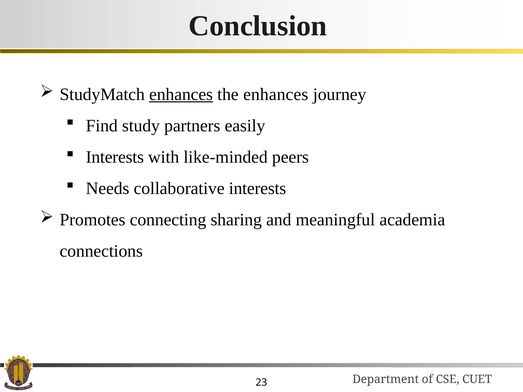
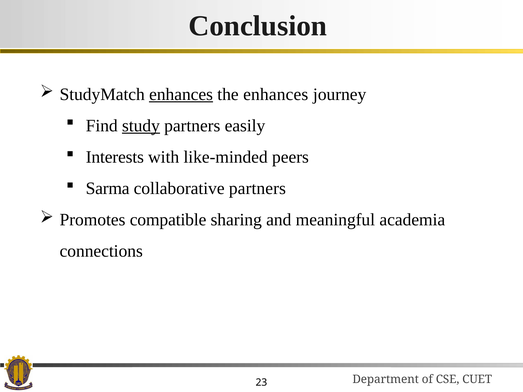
study underline: none -> present (141, 126)
Needs: Needs -> Sarma (108, 189)
collaborative interests: interests -> partners (257, 189)
connecting: connecting -> compatible (168, 220)
